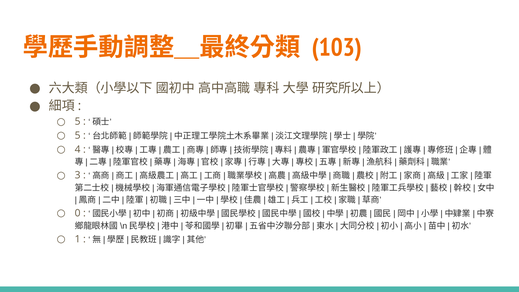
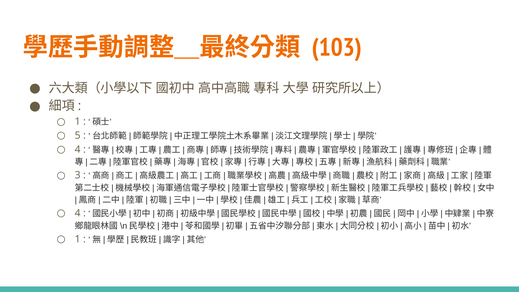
5: 5 -> 1 (78, 121)
0: 0 -> 4 (78, 213)
